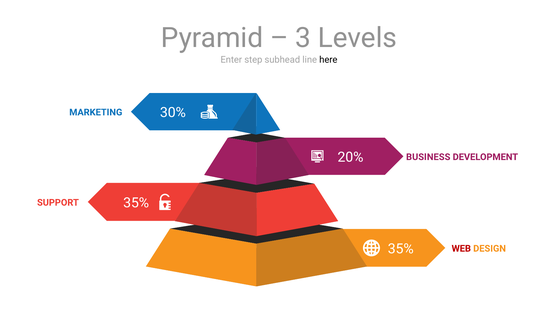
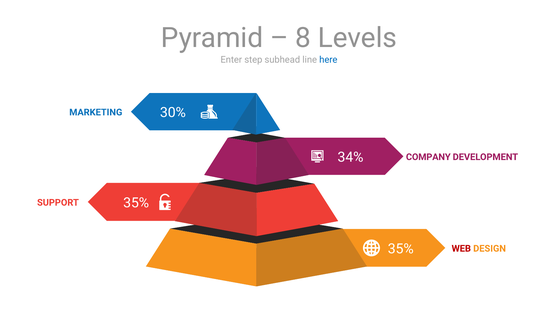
3: 3 -> 8 (303, 38)
here colour: black -> blue (328, 60)
20%: 20% -> 34% (350, 158)
BUSINESS: BUSINESS -> COMPANY (428, 157)
